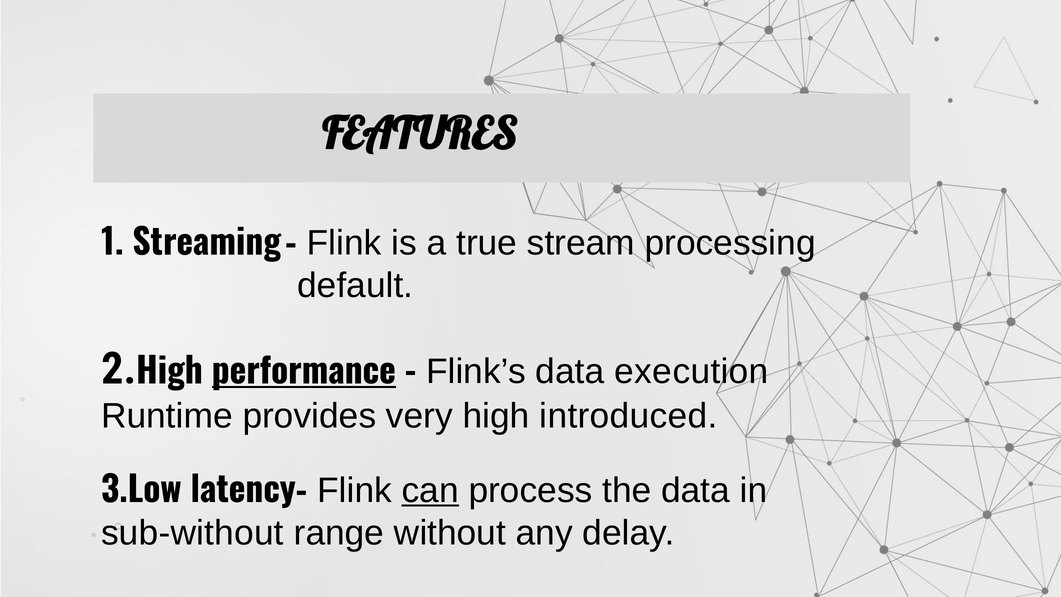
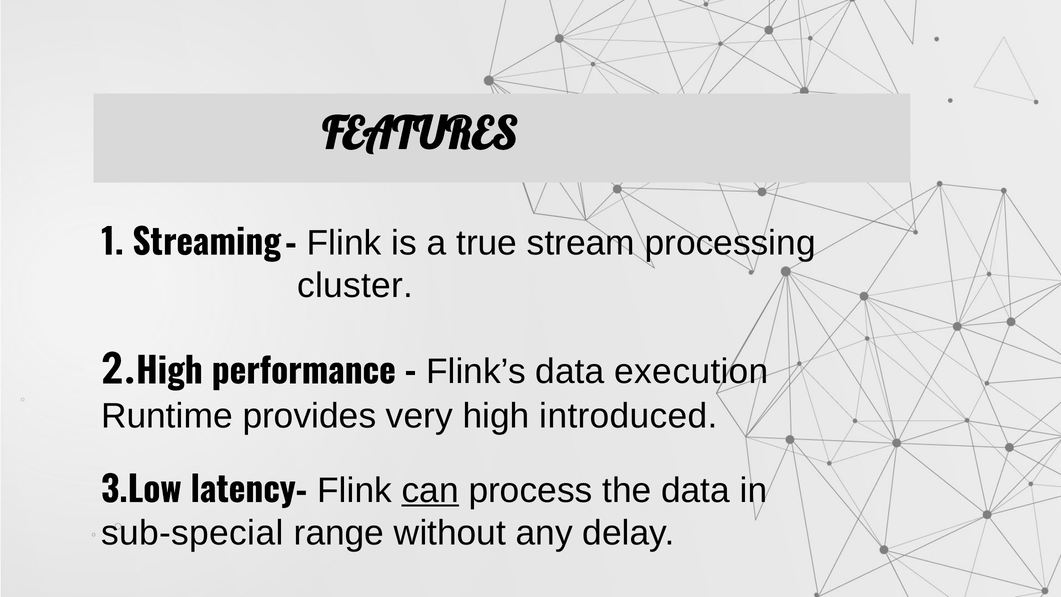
default: default -> cluster (355, 285)
performance underline: present -> none (304, 372)
sub-without: sub-without -> sub-special (192, 533)
